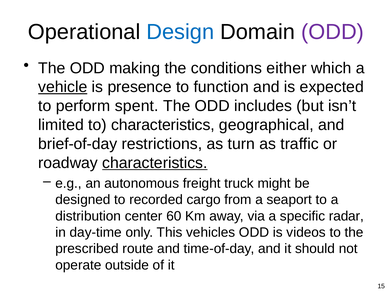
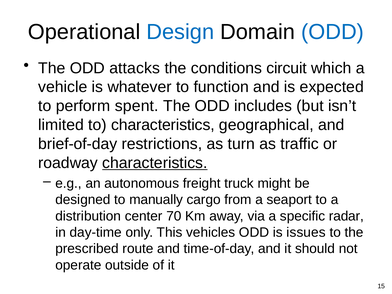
ODD colour: purple -> blue (333, 32)
making: making -> attacks (135, 68)
either: either -> circuit (287, 68)
vehicle underline: present -> none (63, 87)
presence: presence -> whatever (140, 87)
recorded: recorded -> manually (156, 200)
60: 60 -> 70 (174, 216)
videos: videos -> issues (306, 232)
